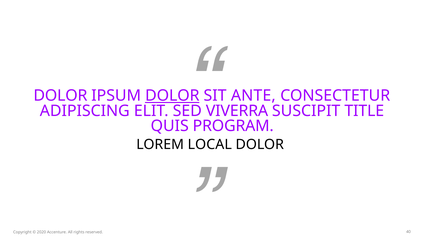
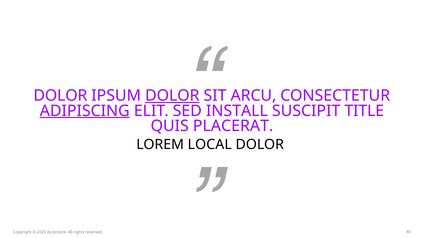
ANTE: ANTE -> ARCU (253, 96)
ADIPISCING underline: none -> present (85, 111)
VIVERRA: VIVERRA -> INSTALL (237, 111)
PROGRAM: PROGRAM -> PLACERAT (233, 126)
